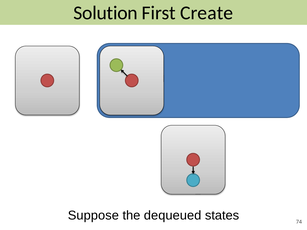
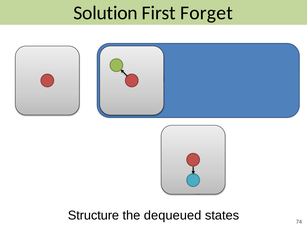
Create: Create -> Forget (207, 13)
Suppose: Suppose -> Structure (93, 216)
